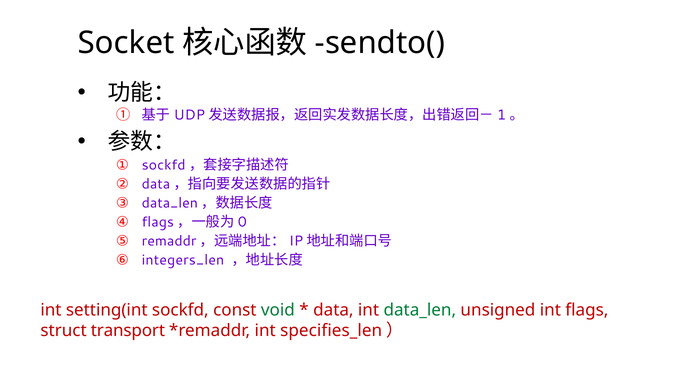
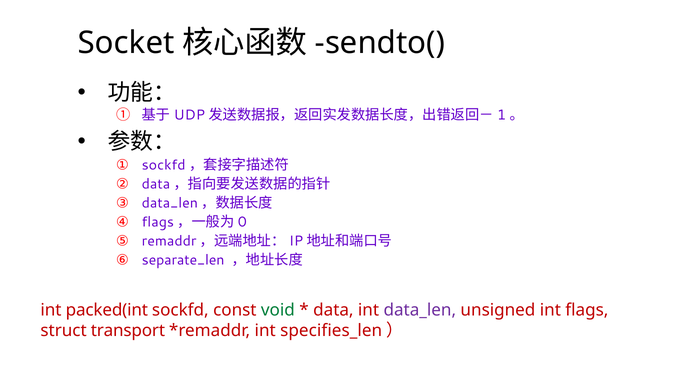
integers_len: integers_len -> separate_len (183, 260)
setting(int: setting(int -> packed(int (107, 310)
data_len colour: green -> purple (420, 310)
